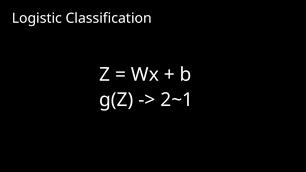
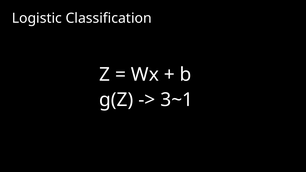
2~1: 2~1 -> 3~1 (177, 100)
